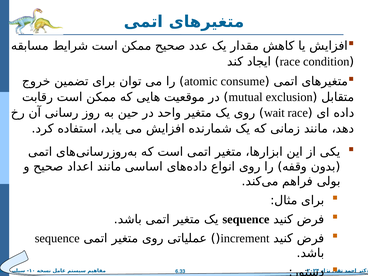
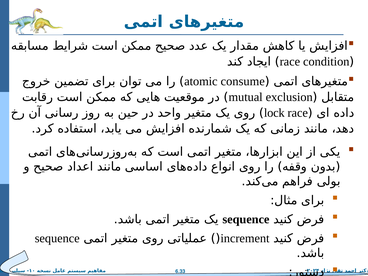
wait: wait -> lock (274, 113)
